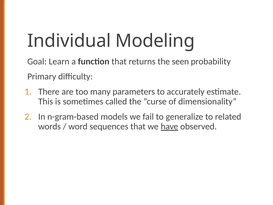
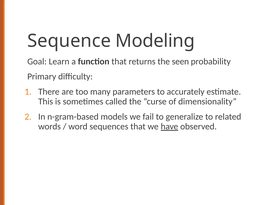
Individual: Individual -> Sequence (69, 41)
